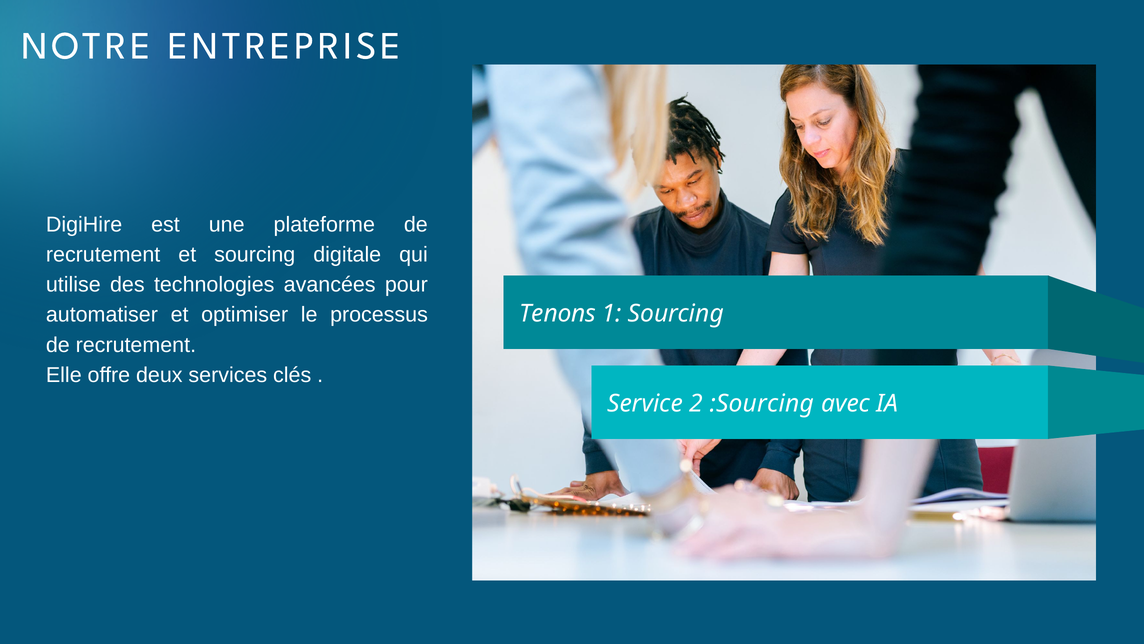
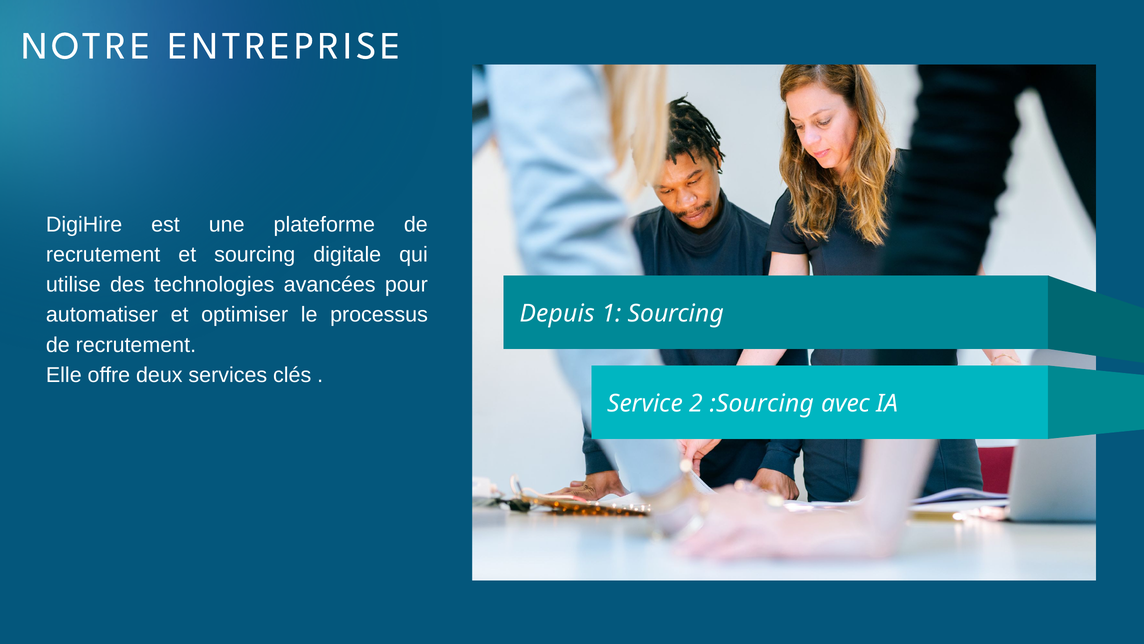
Tenons: Tenons -> Depuis (557, 313)
